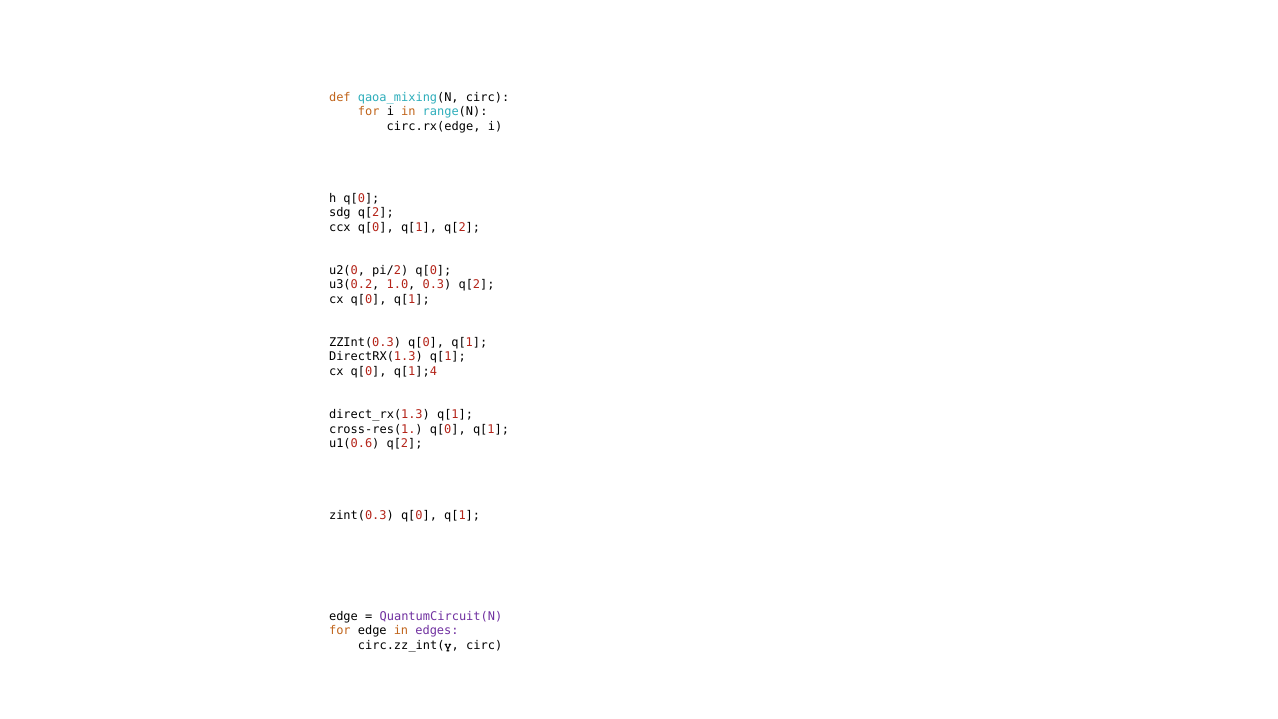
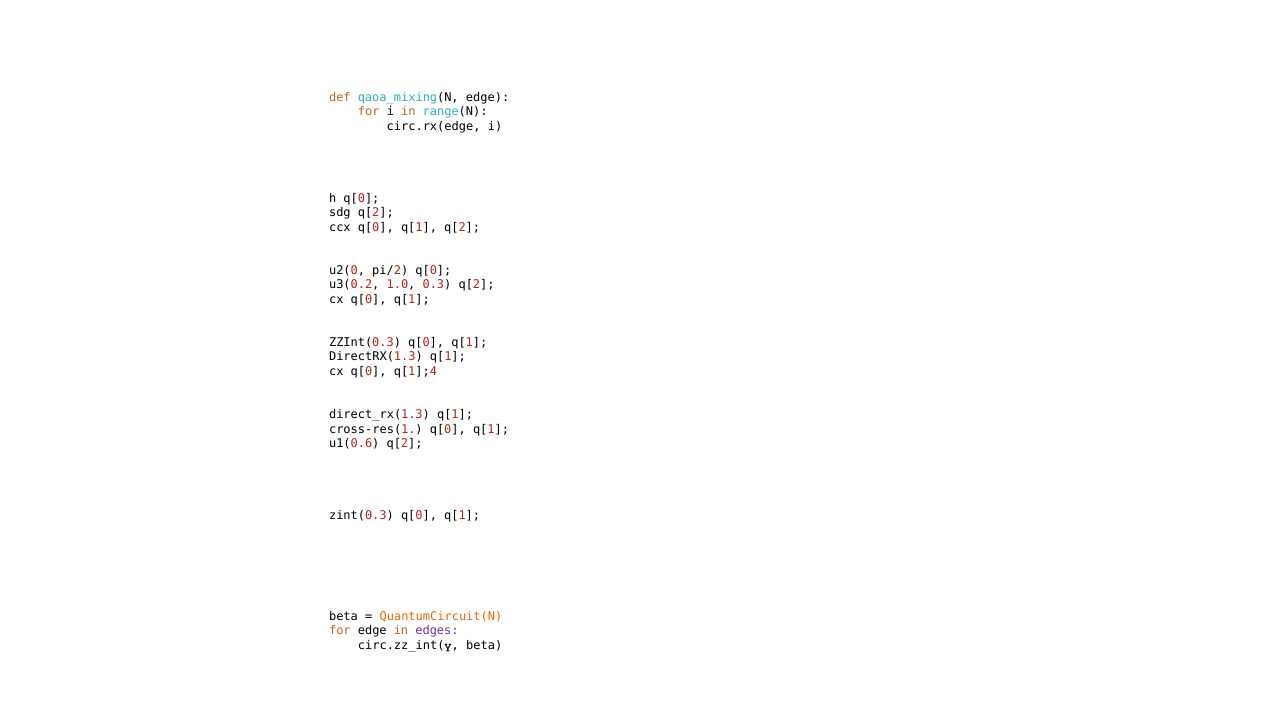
qaoa_mixing(N circ: circ -> edge (488, 97)
edge: edge -> beta (343, 616)
QuantumCircuit(N colour: purple -> orange (441, 616)
circ: circ -> beta (484, 645)
